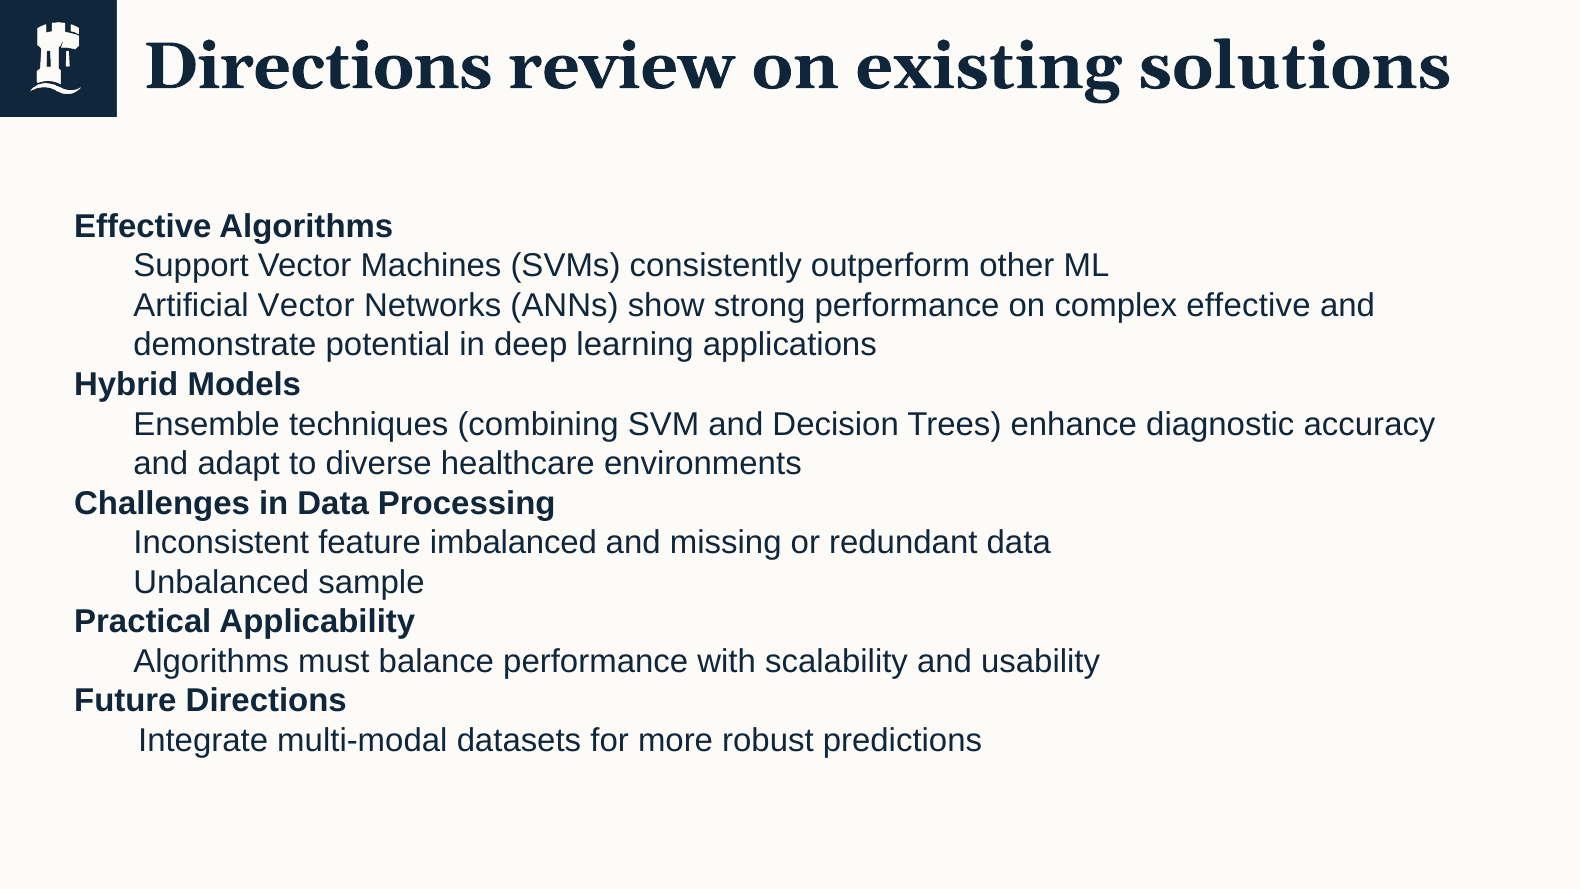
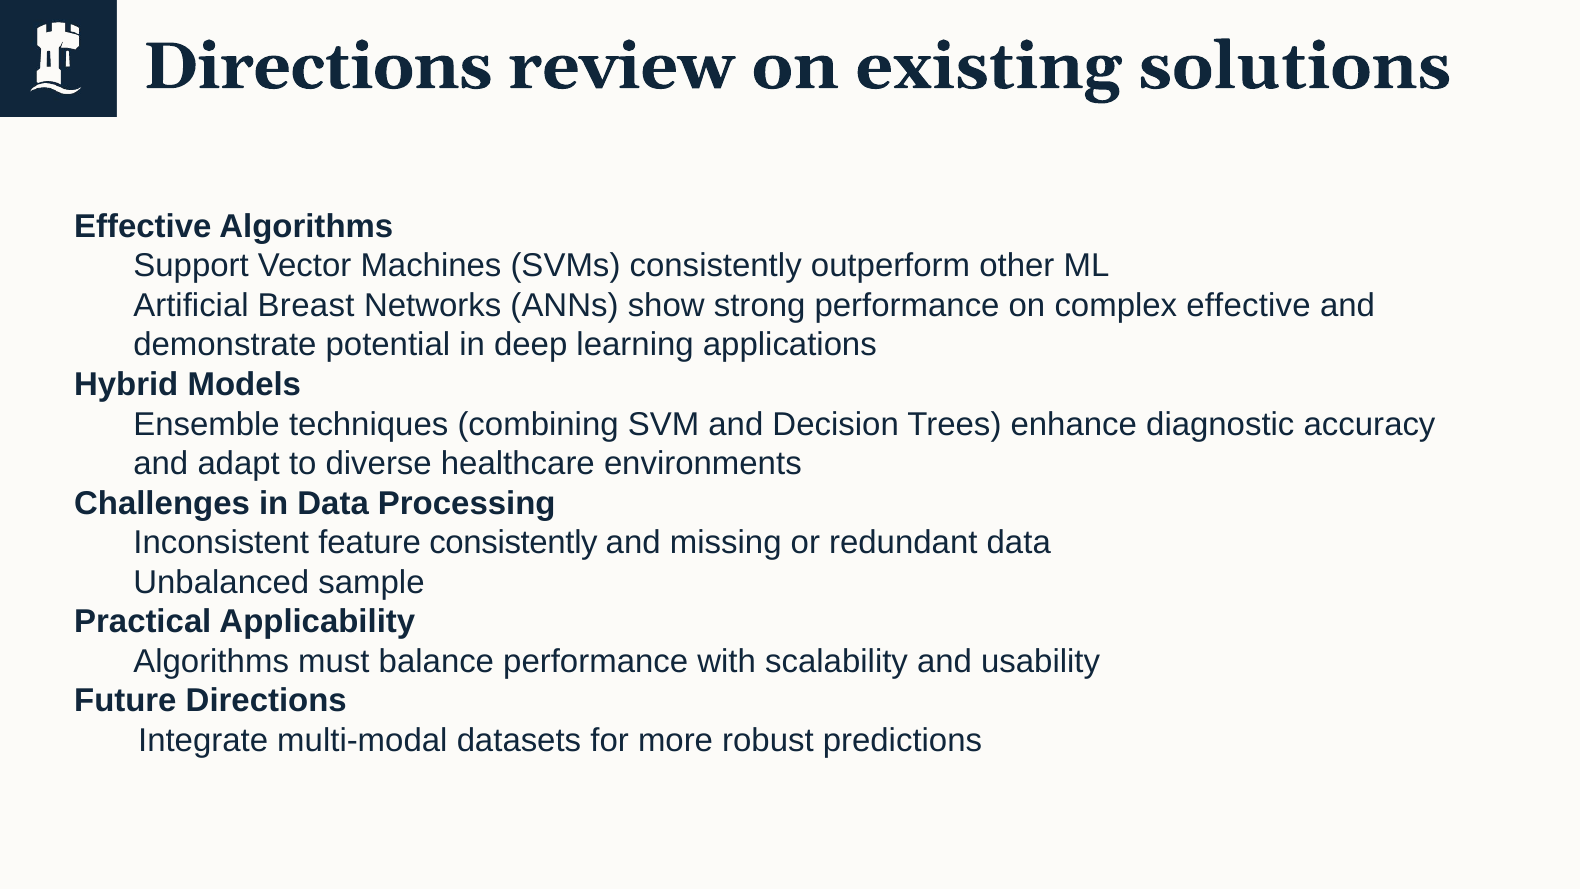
Artificial Vector: Vector -> Breast (306, 305)
feature imbalanced: imbalanced -> consistently (514, 543)
